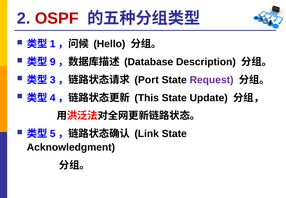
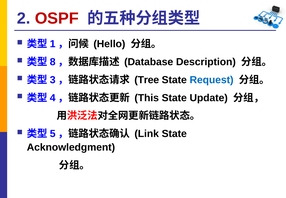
9: 9 -> 8 (53, 62)
Port: Port -> Tree (147, 80)
Request colour: purple -> blue (212, 80)
